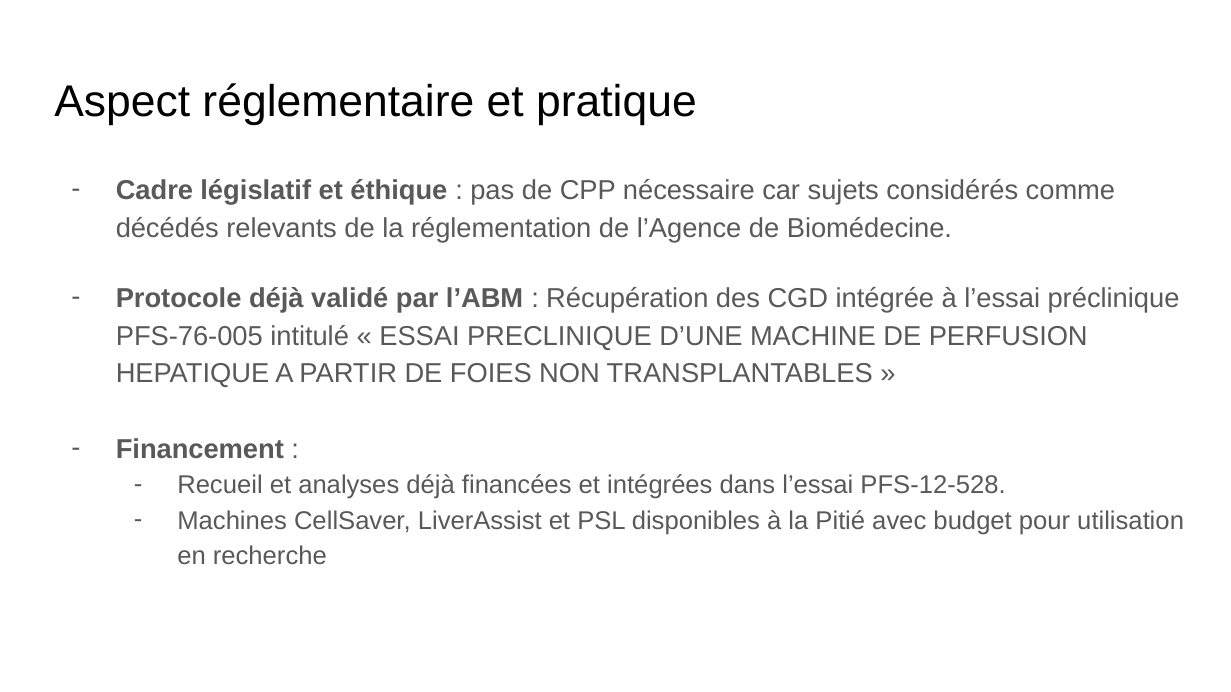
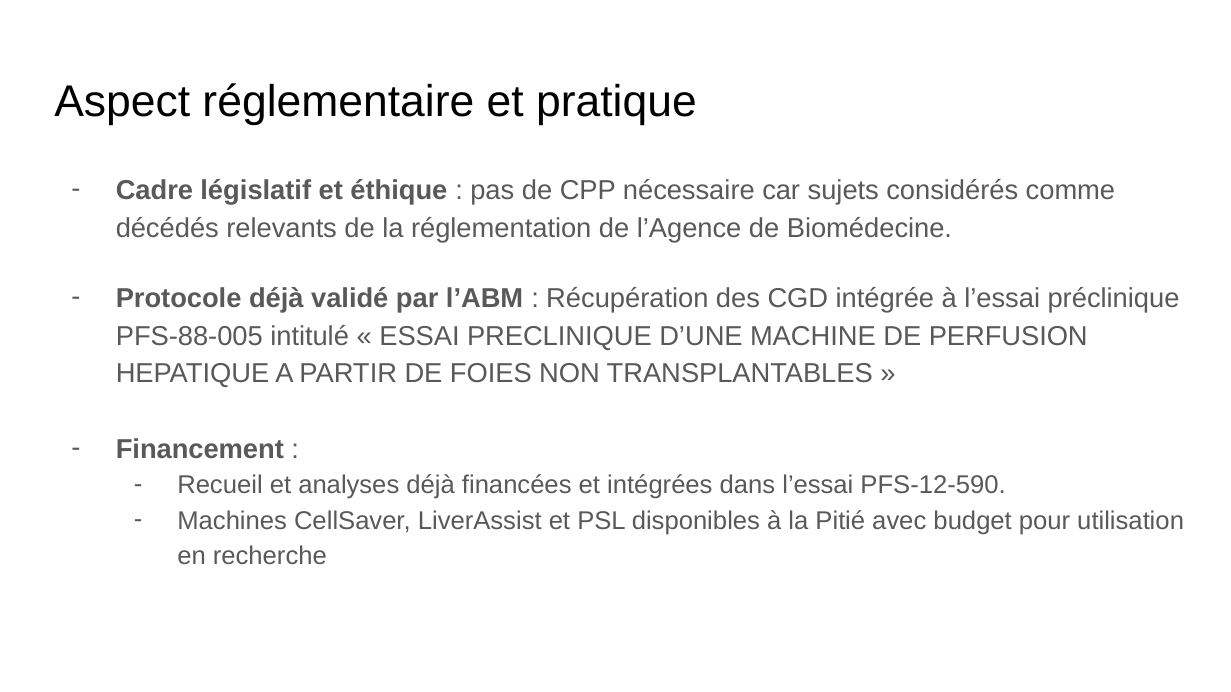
PFS-76-005: PFS-76-005 -> PFS-88-005 (189, 336)
PFS-12-528: PFS-12-528 -> PFS-12-590 (933, 486)
